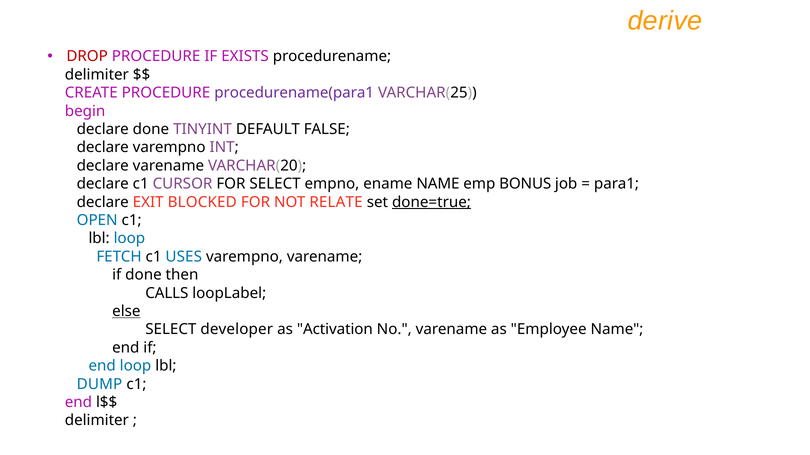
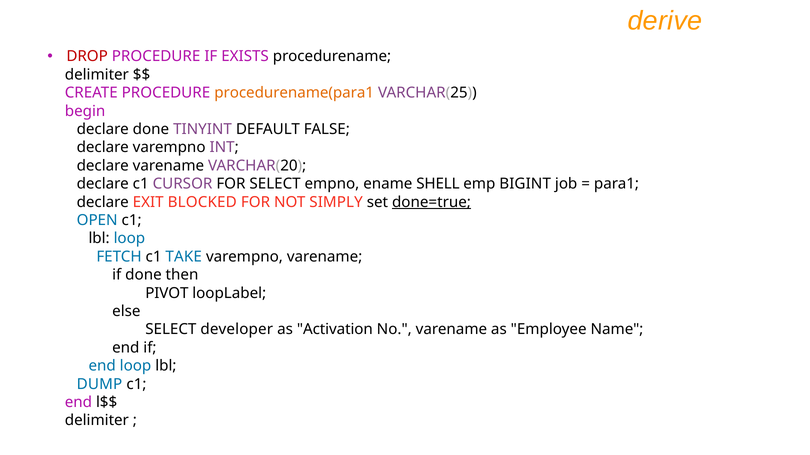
procedurename(para1 colour: purple -> orange (294, 93)
ename NAME: NAME -> SHELL (438, 184)
BONUS: BONUS -> BIGINT (525, 184)
RELATE: RELATE -> SIMPLY (336, 202)
USES: USES -> TAKE (184, 257)
CALLS: CALLS -> PIVOT (167, 293)
else underline: present -> none (126, 312)
